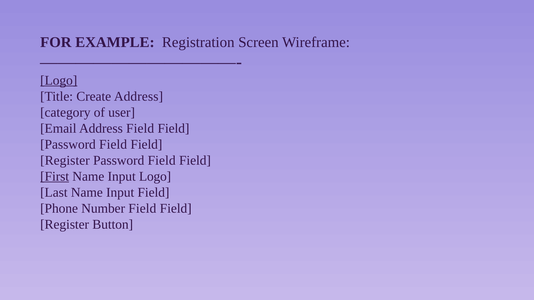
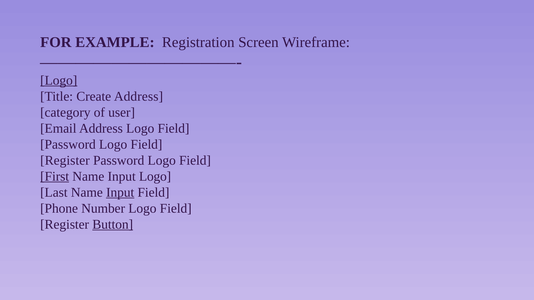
Address Field: Field -> Logo (140, 128)
Field: Field -> Logo (113, 144)
Field: Field -> Logo (162, 161)
Input underline: none -> present (120, 193)
Number Field: Field -> Logo (142, 209)
Button underline: none -> present (113, 225)
